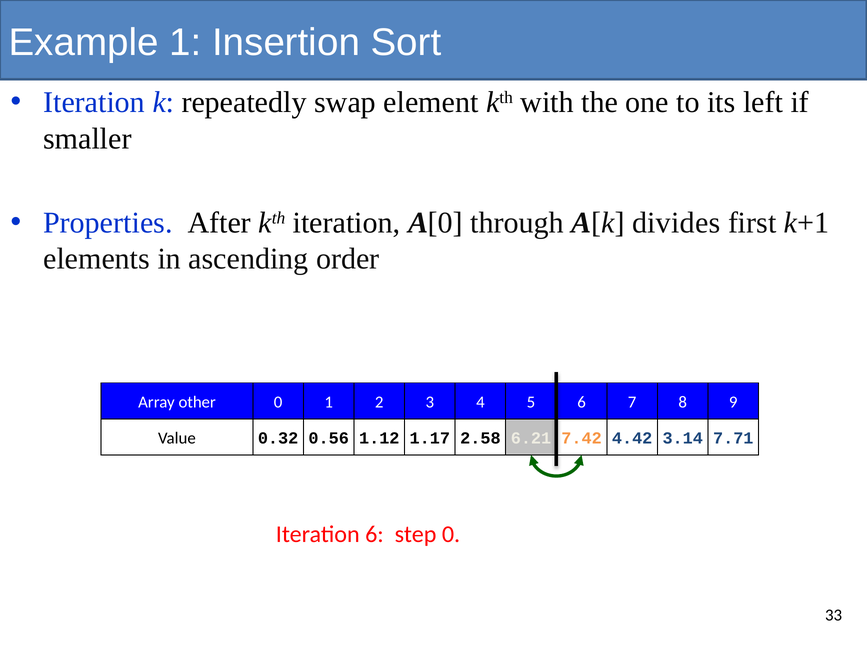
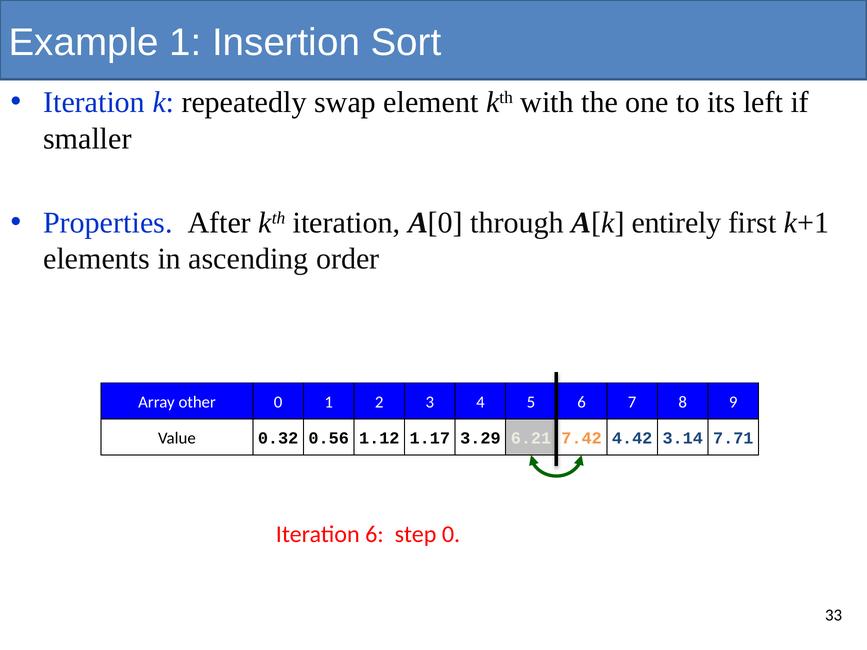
divides: divides -> entirely (676, 223)
2.58: 2.58 -> 3.29 (480, 438)
